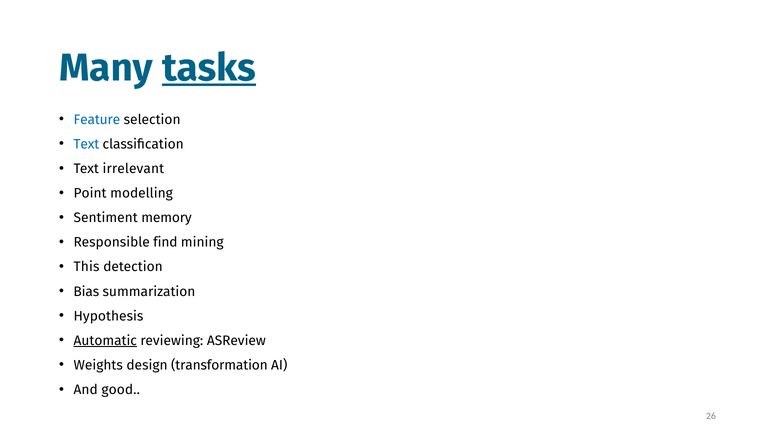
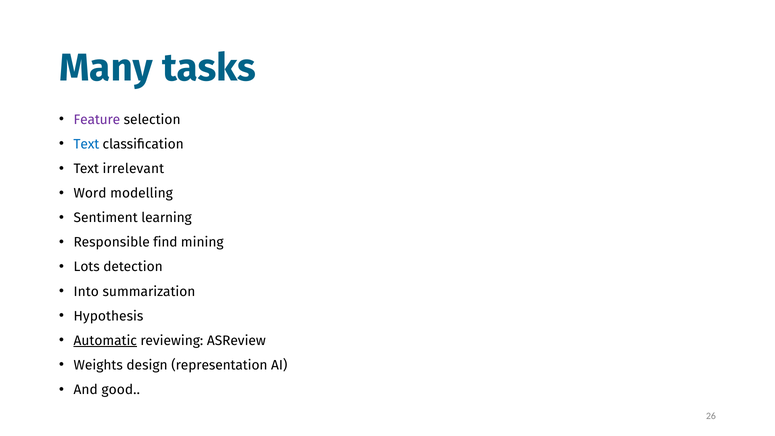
tasks underline: present -> none (209, 68)
Feature colour: blue -> purple (97, 120)
Point: Point -> Word (90, 193)
memory: memory -> learning (167, 218)
This: This -> Lots (87, 267)
Bias: Bias -> Into (86, 291)
transformation: transformation -> representation (219, 365)
